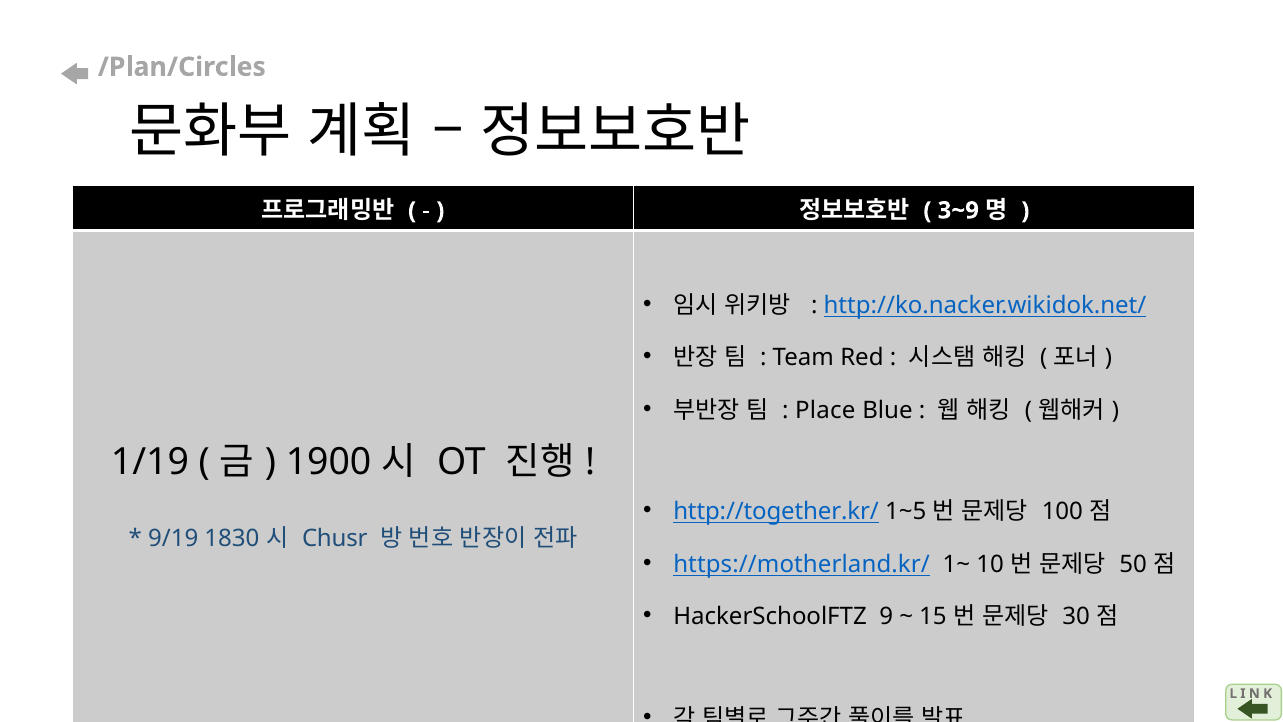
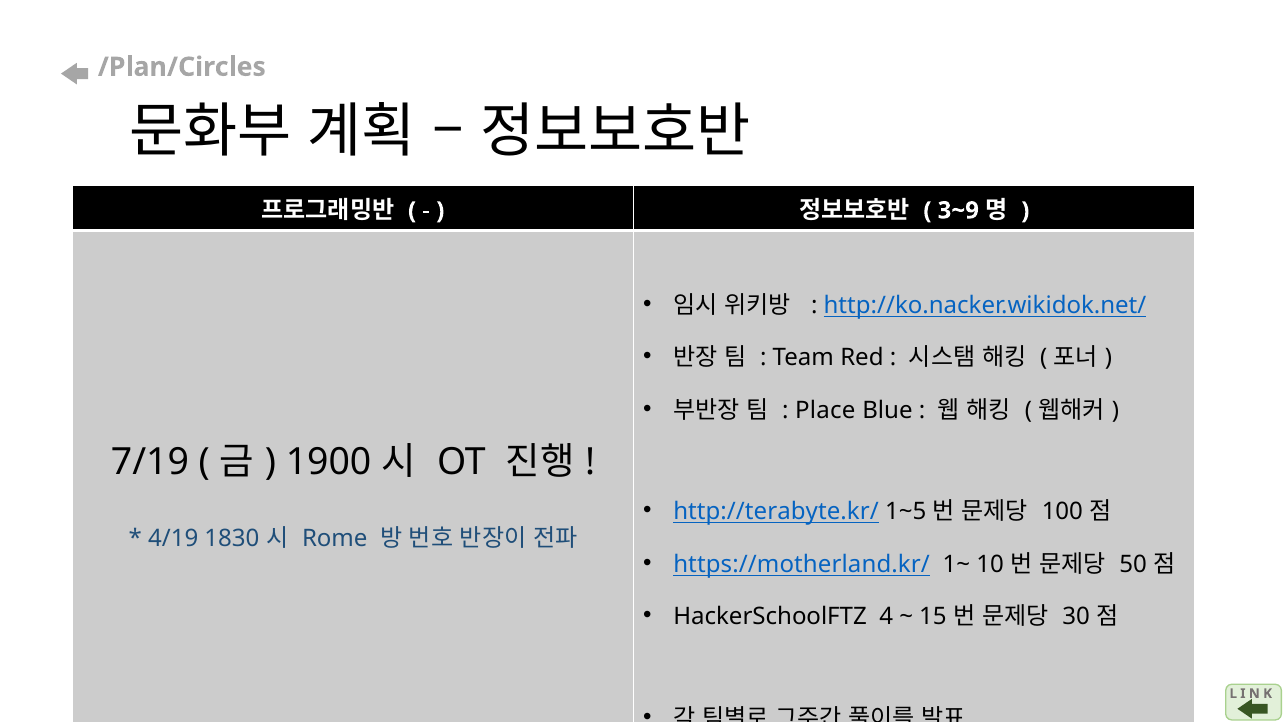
1/19: 1/19 -> 7/19 (150, 462)
http://together.kr/: http://together.kr/ -> http://terabyte.kr/ (776, 512)
9/19: 9/19 -> 4/19 (173, 538)
Chusr: Chusr -> Rome (335, 538)
9: 9 -> 4 (886, 616)
